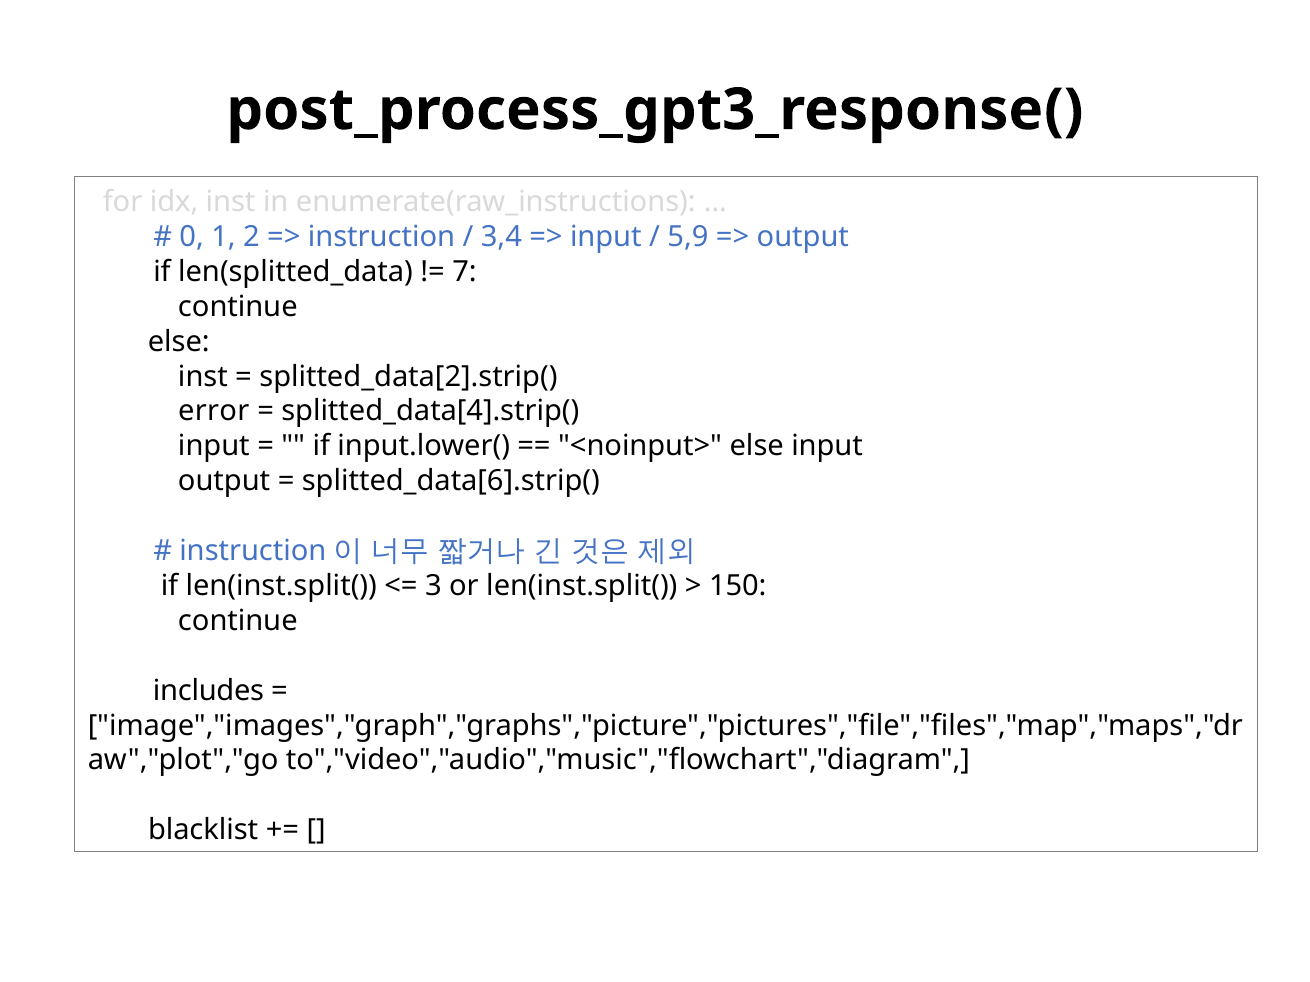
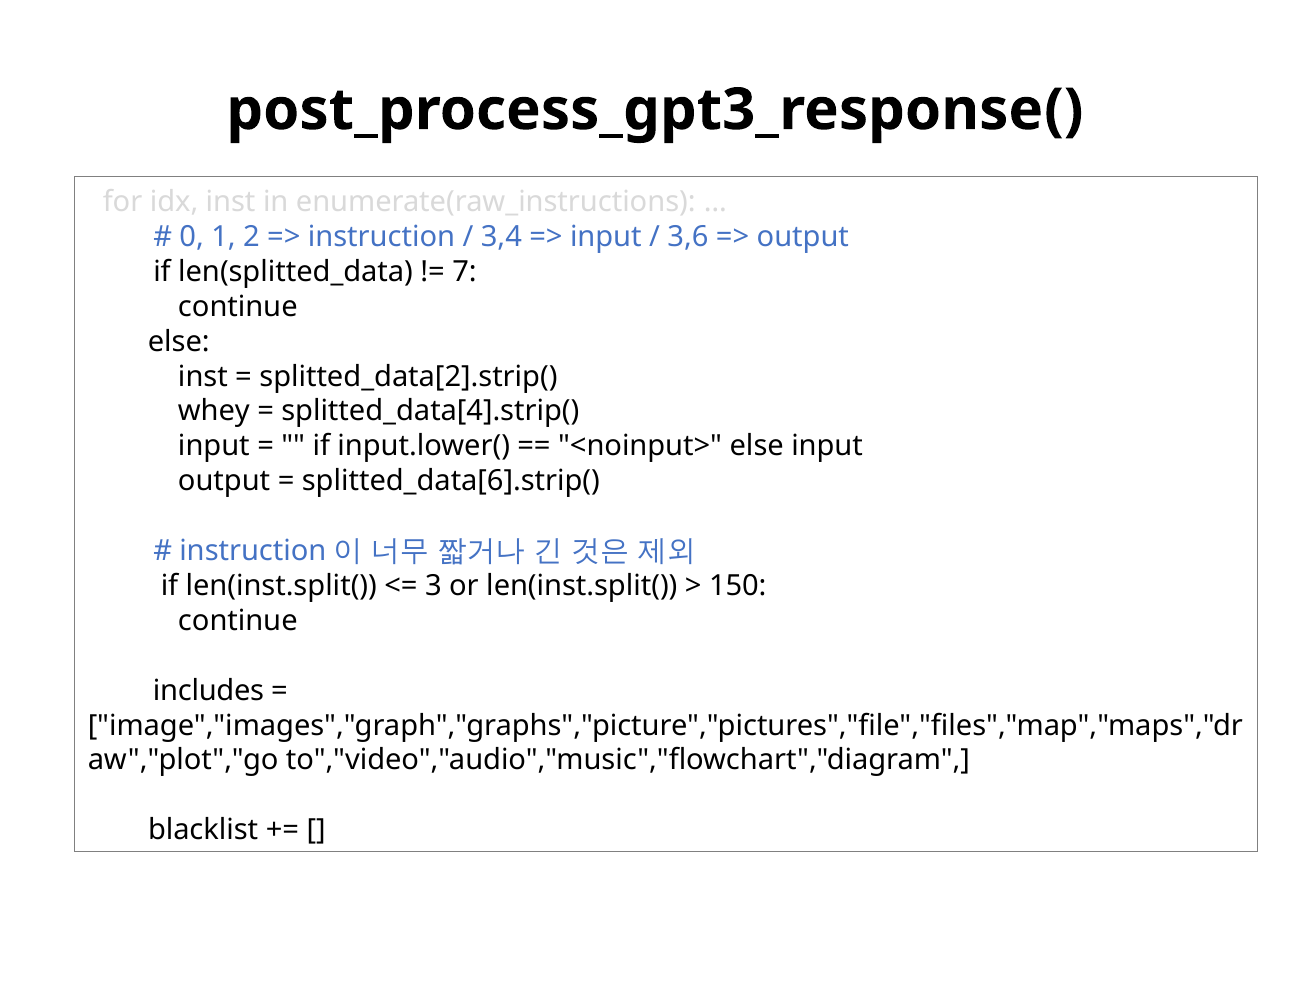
5,9: 5,9 -> 3,6 (688, 237)
error: error -> whey (214, 412)
